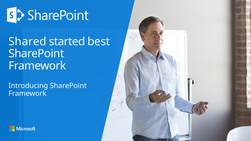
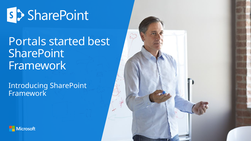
Shared: Shared -> Portals (27, 42)
